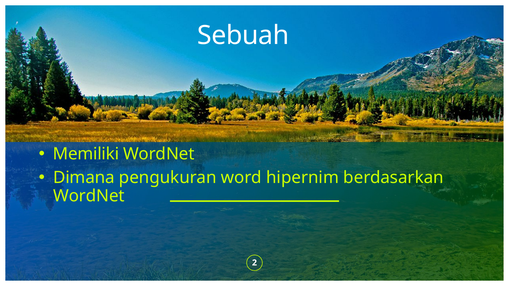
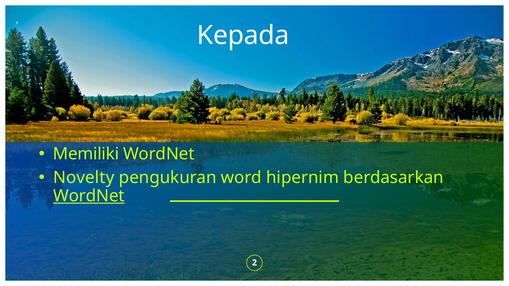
Sebuah: Sebuah -> Kepada (243, 36)
Dimana: Dimana -> Novelty (84, 178)
WordNet underline: none -> present (89, 196)
